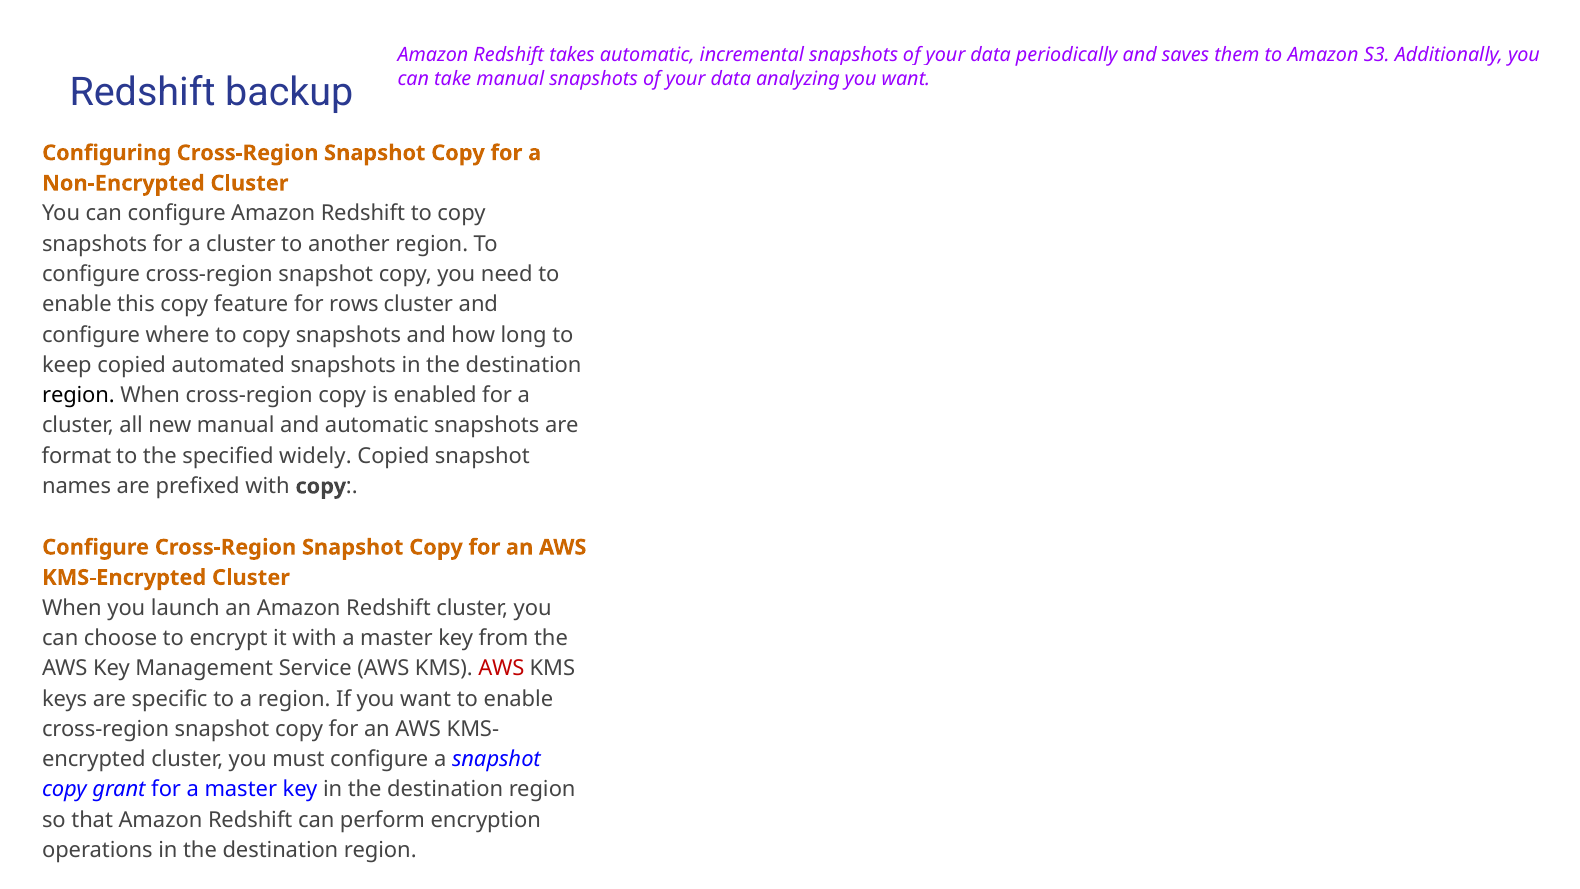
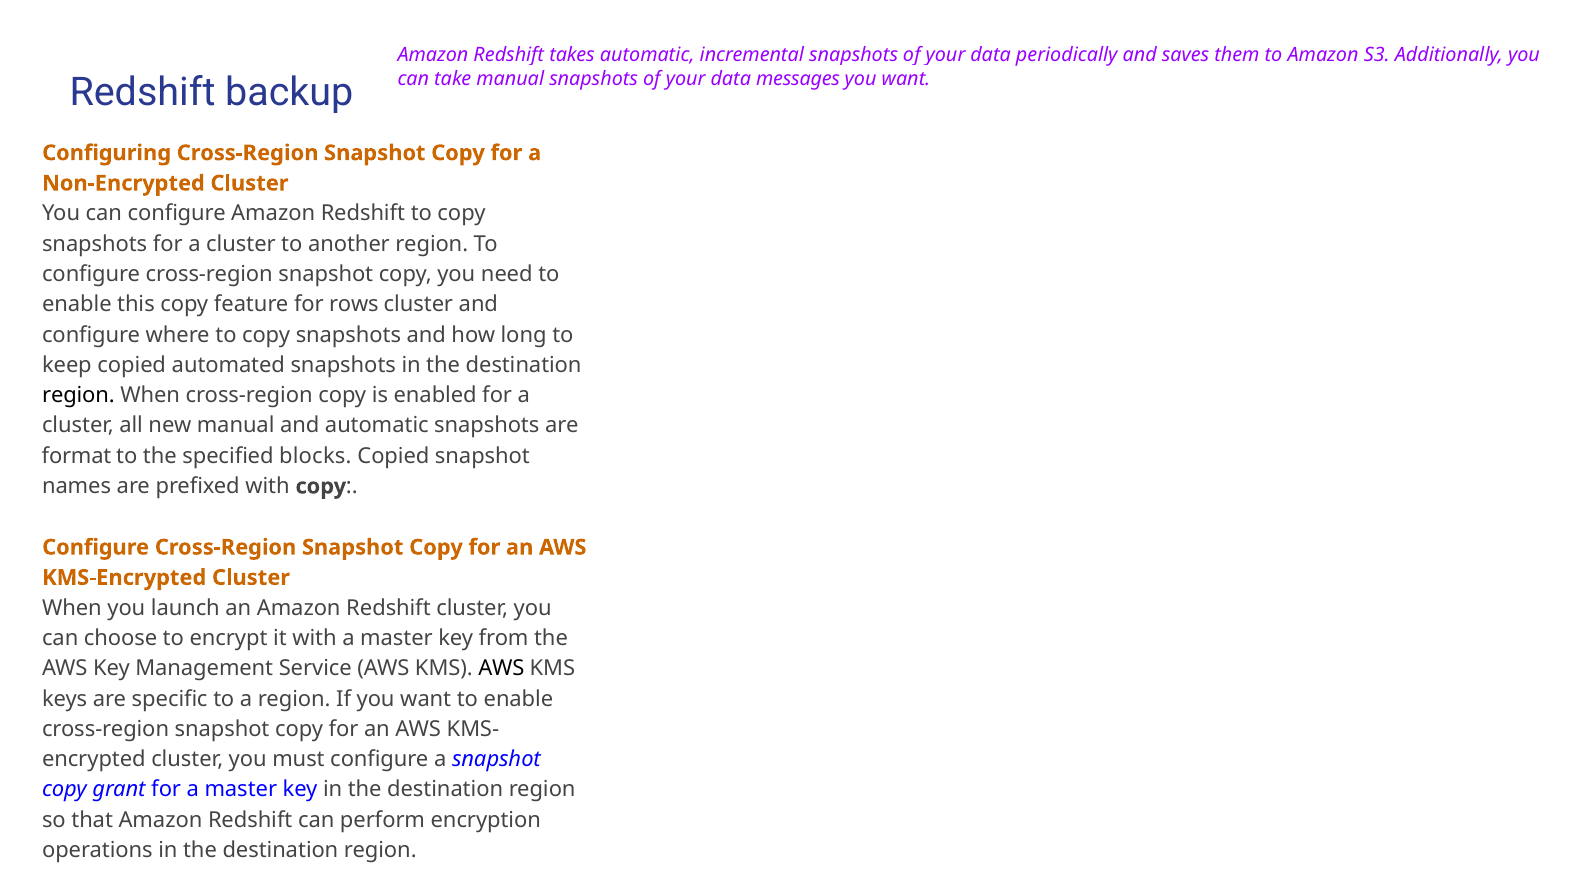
analyzing: analyzing -> messages (798, 79)
widely: widely -> blocks (315, 456)
AWS colour: red -> black (501, 668)
